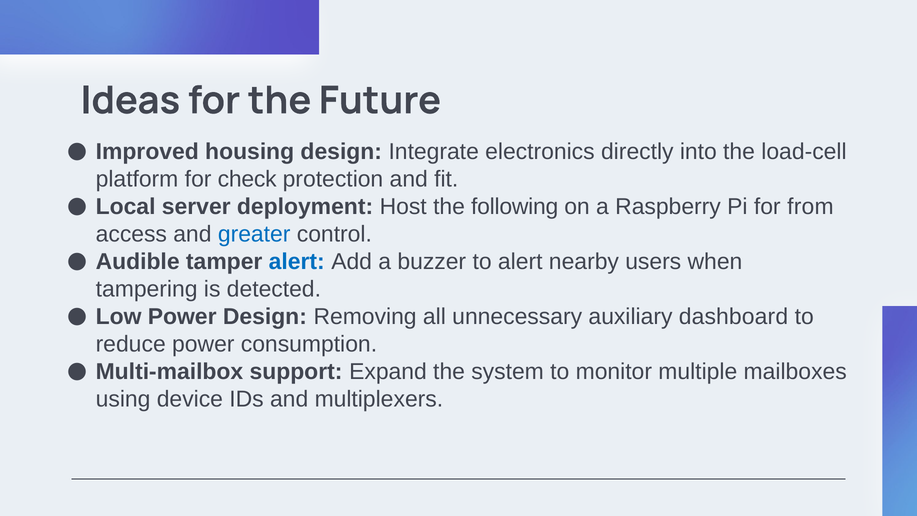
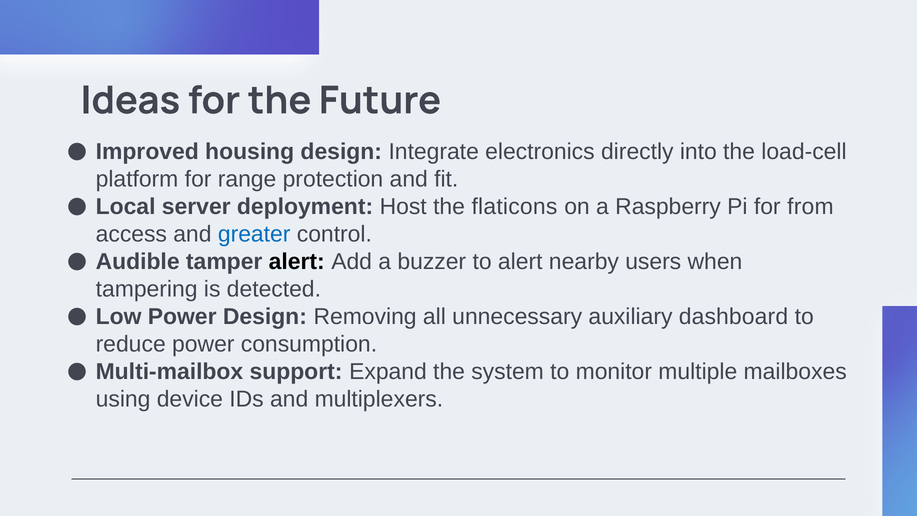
check: check -> range (247, 179)
following: following -> flaticons (514, 206)
alert colour: blue -> black (297, 261)
